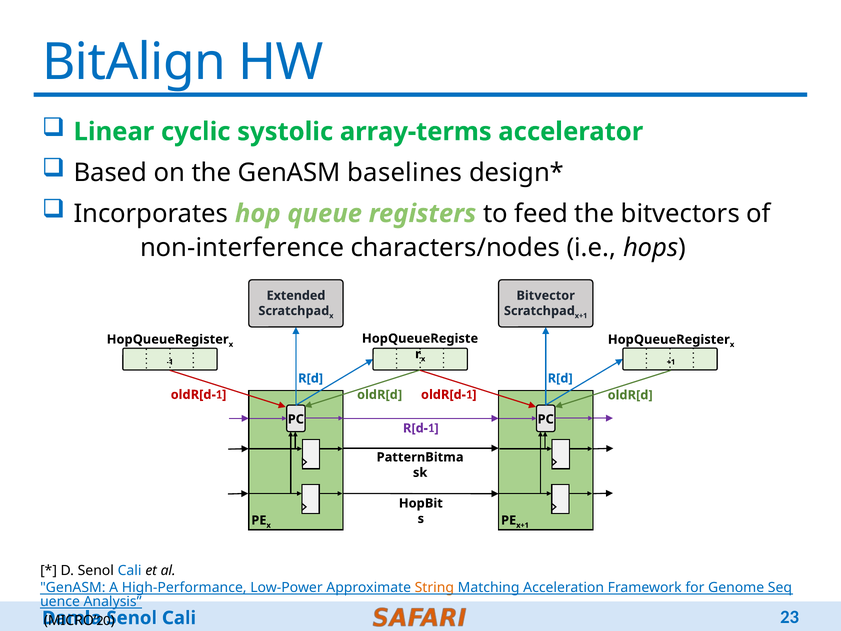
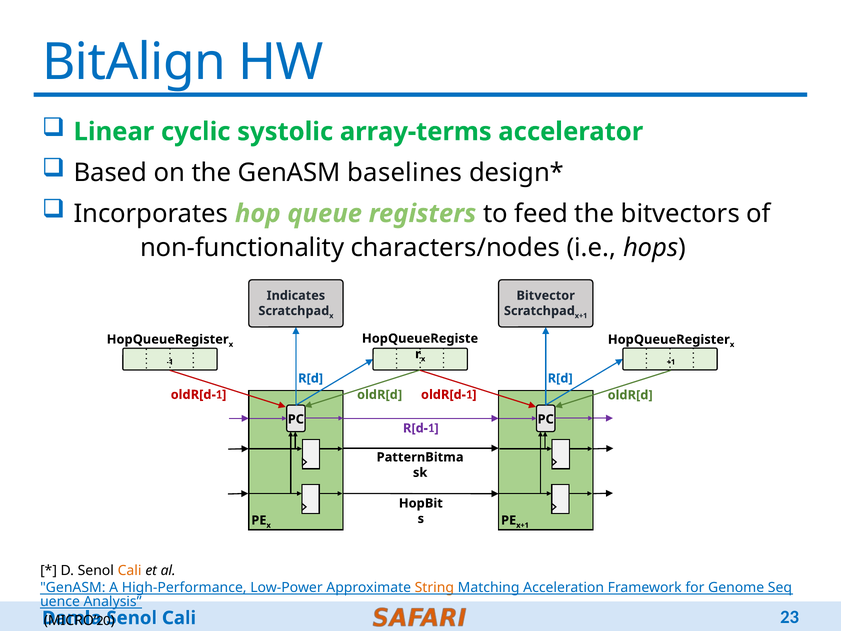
non-interference: non-interference -> non-functionality (242, 247)
Extended: Extended -> Indicates (296, 295)
Cali colour: blue -> orange (130, 571)
